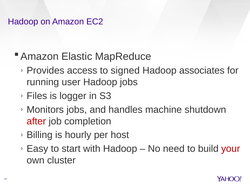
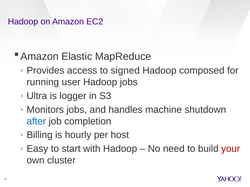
associates: associates -> composed (202, 71)
Files: Files -> Ultra (37, 96)
after colour: red -> blue (36, 122)
